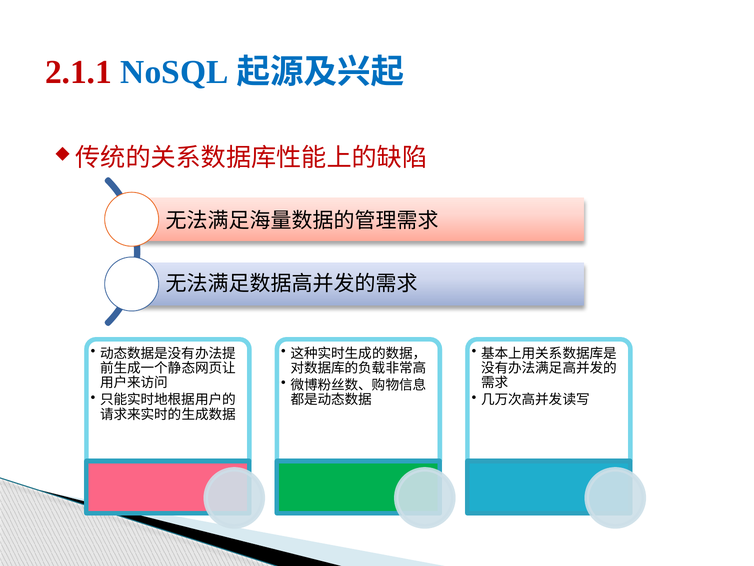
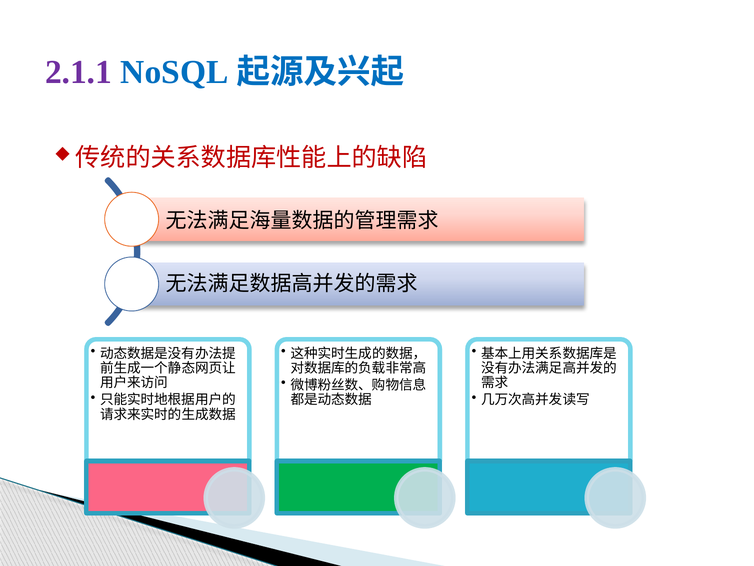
2.1.1 colour: red -> purple (79, 72)
